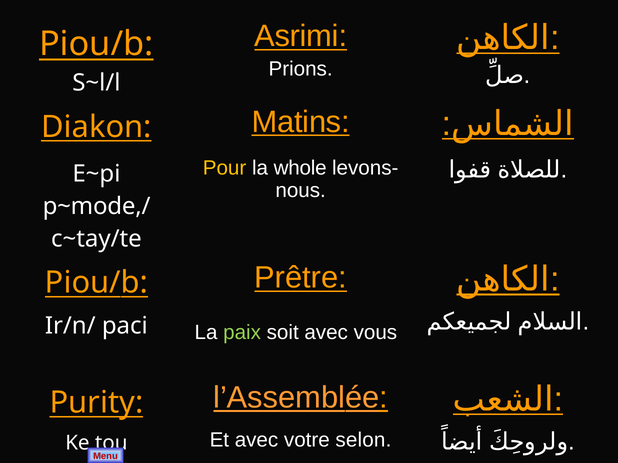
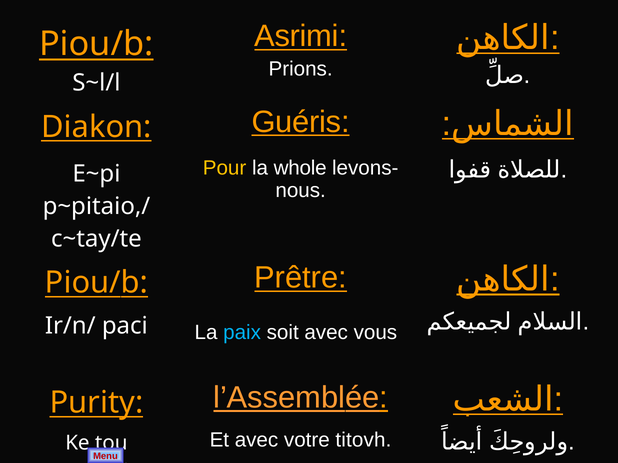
Matins: Matins -> Guéris (301, 122)
p~mode,/: p~mode,/ -> p~pitaio,/ (96, 206)
paix colour: light green -> light blue (242, 333)
selon: selon -> titovh (363, 440)
